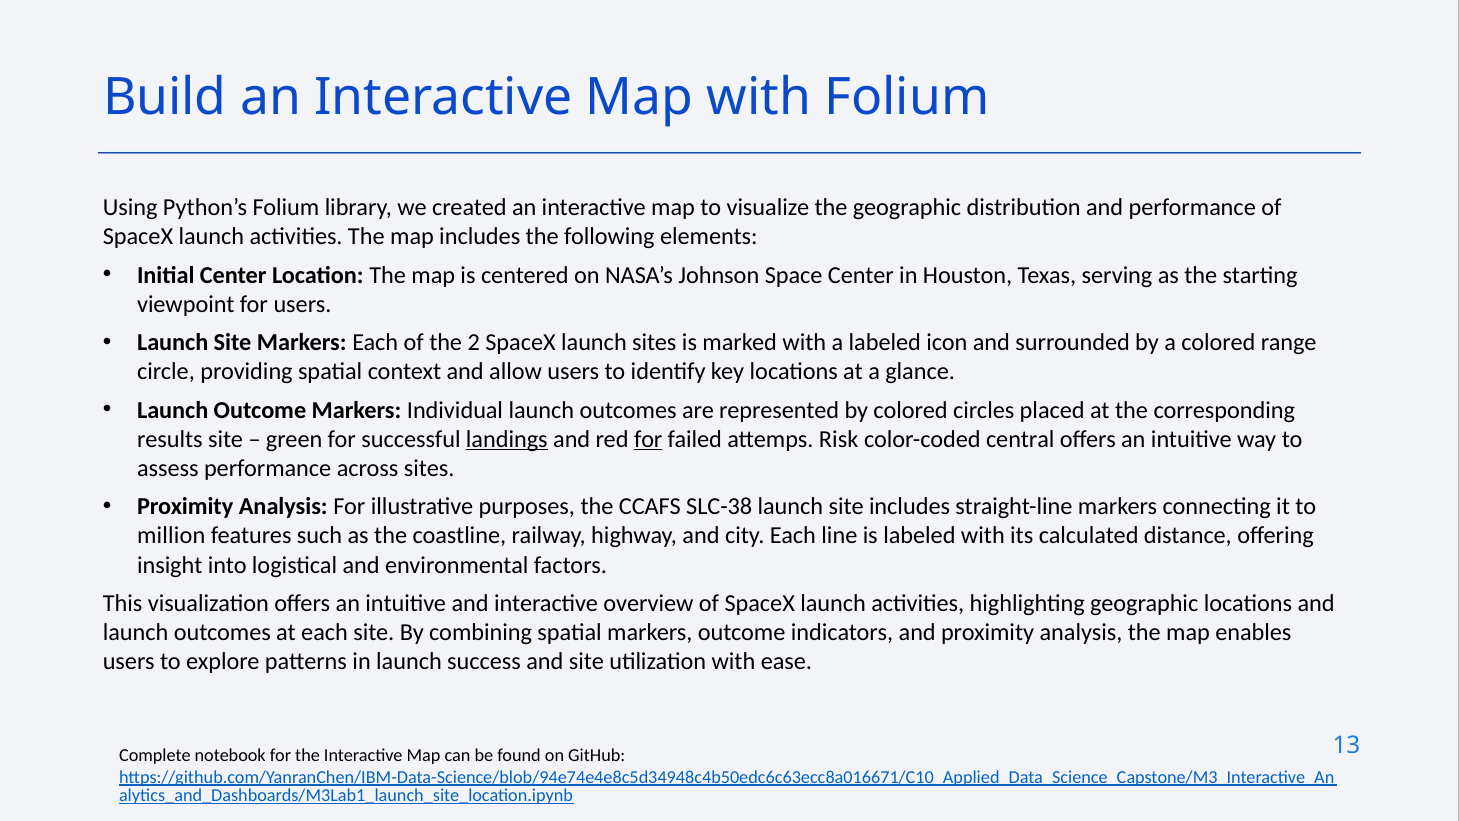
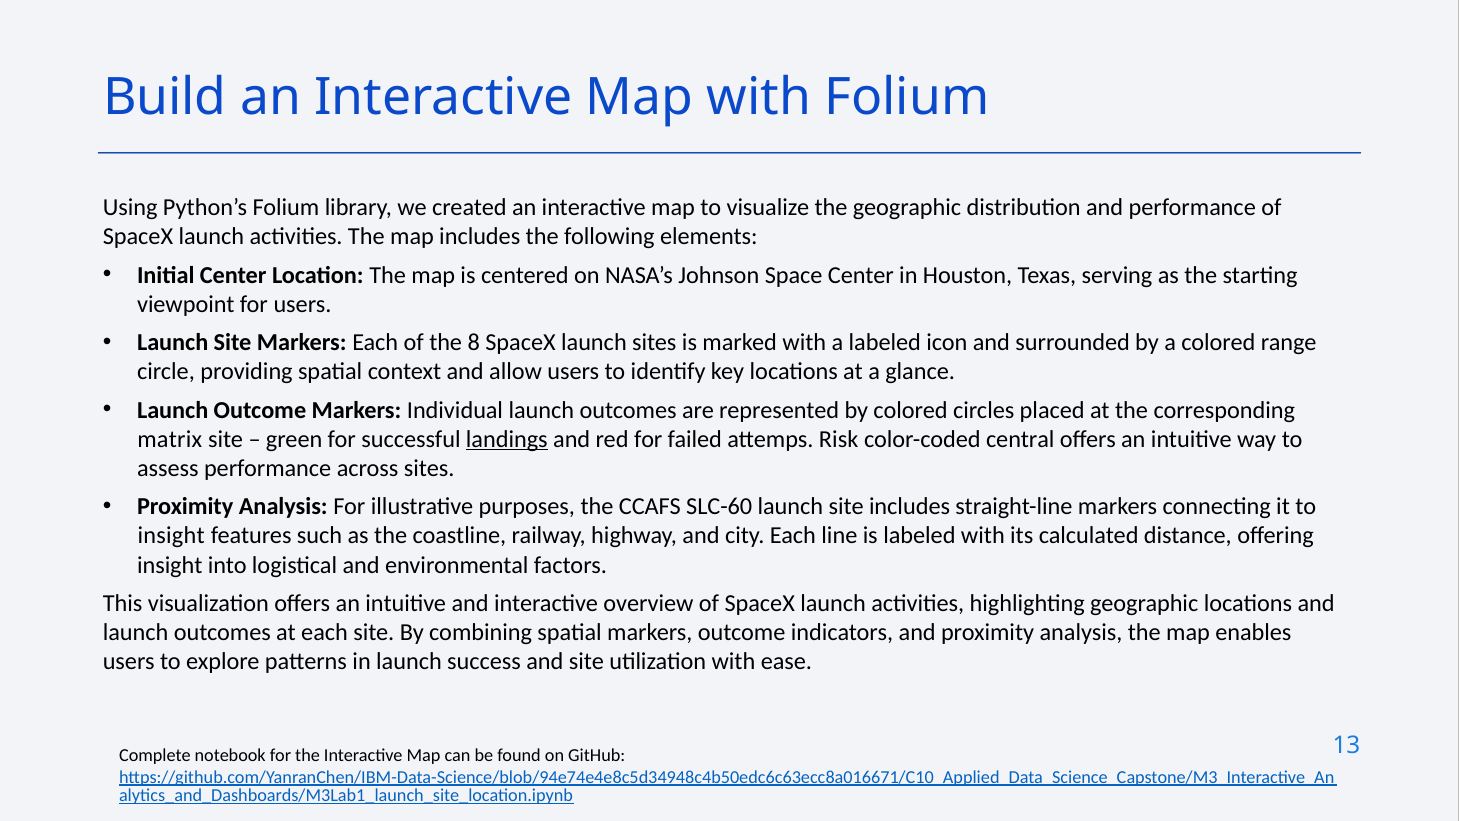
2: 2 -> 8 (474, 342)
results: results -> matrix (170, 439)
for underline: present -> none (648, 439)
SLC-38: SLC-38 -> SLC-60 (719, 506)
million: million -> insight (171, 536)
